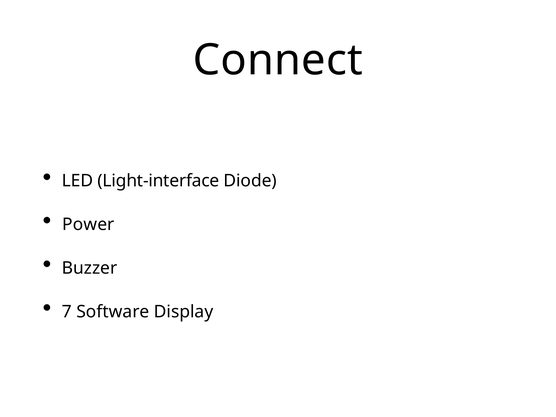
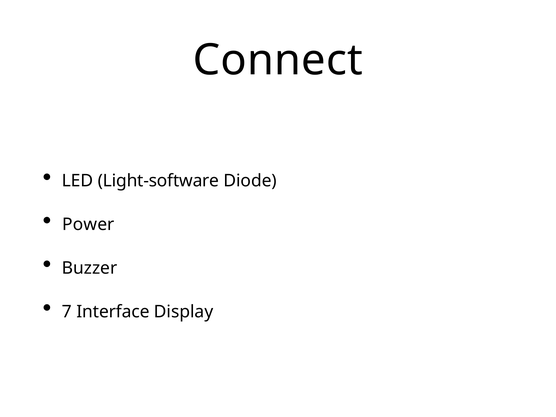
Light-interface: Light-interface -> Light-software (158, 181)
Software: Software -> Interface (113, 312)
